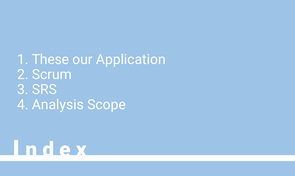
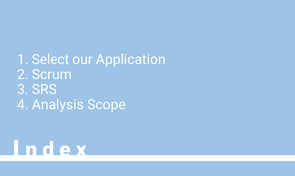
These: These -> Select (50, 59)
